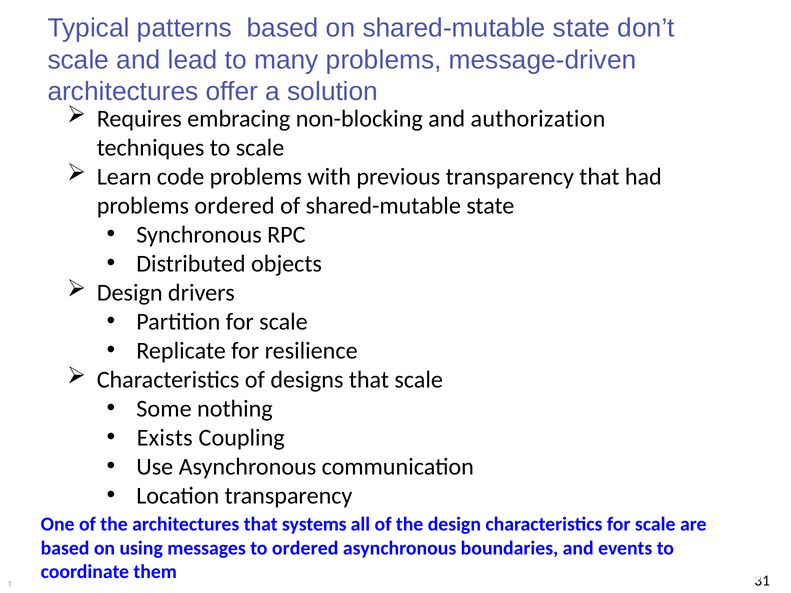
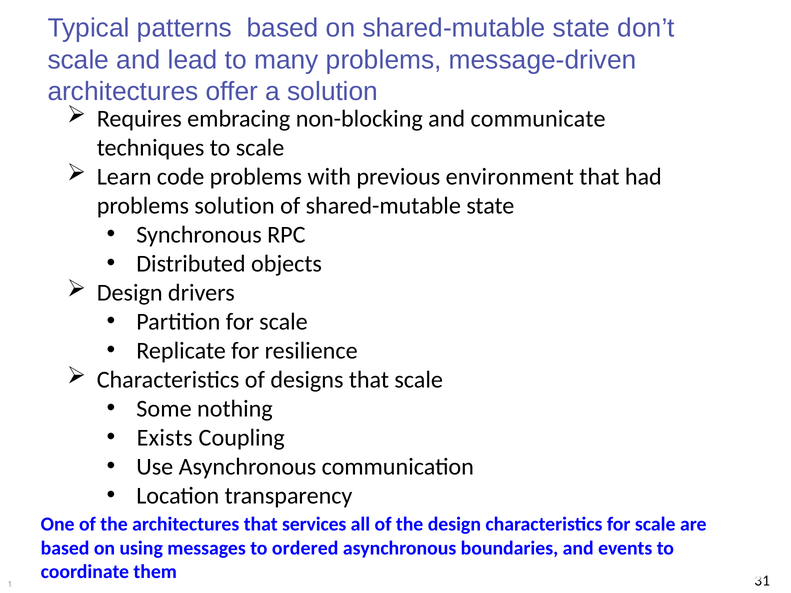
authorization: authorization -> communicate (538, 119)
previous transparency: transparency -> environment (510, 177)
problems ordered: ordered -> solution (235, 206)
systems: systems -> services (314, 525)
